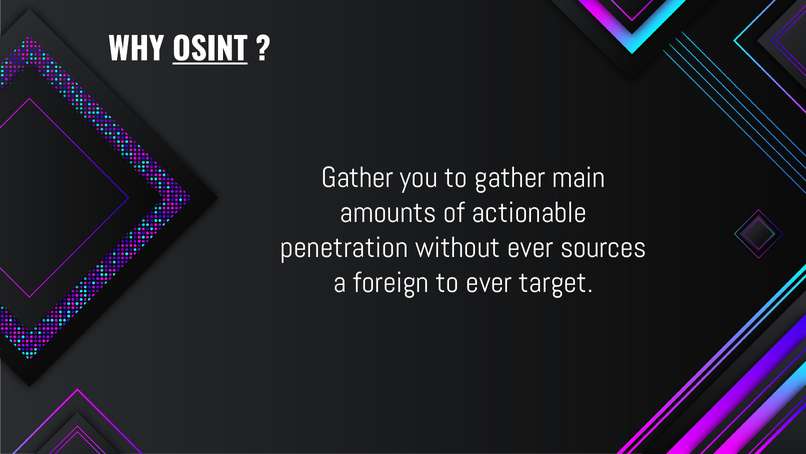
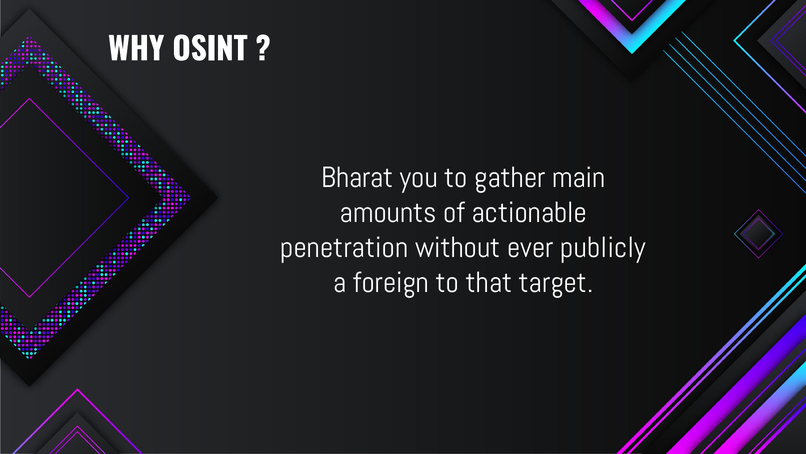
OSINT underline: present -> none (210, 50)
Gather: Gather -> Bharat (357, 177)
sources: sources -> publicly (603, 247)
to ever: ever -> that (489, 282)
